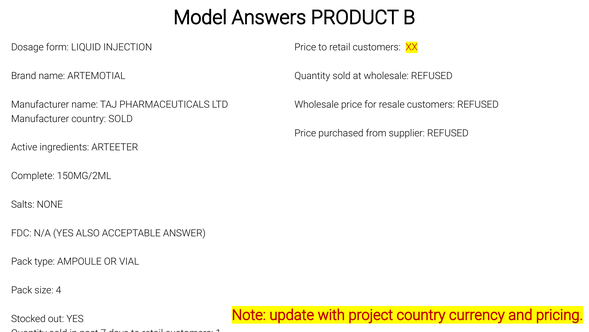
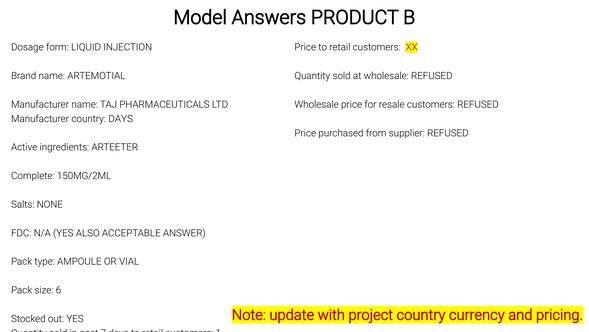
country SOLD: SOLD -> DAYS (121, 119)
4: 4 -> 6 (59, 290)
